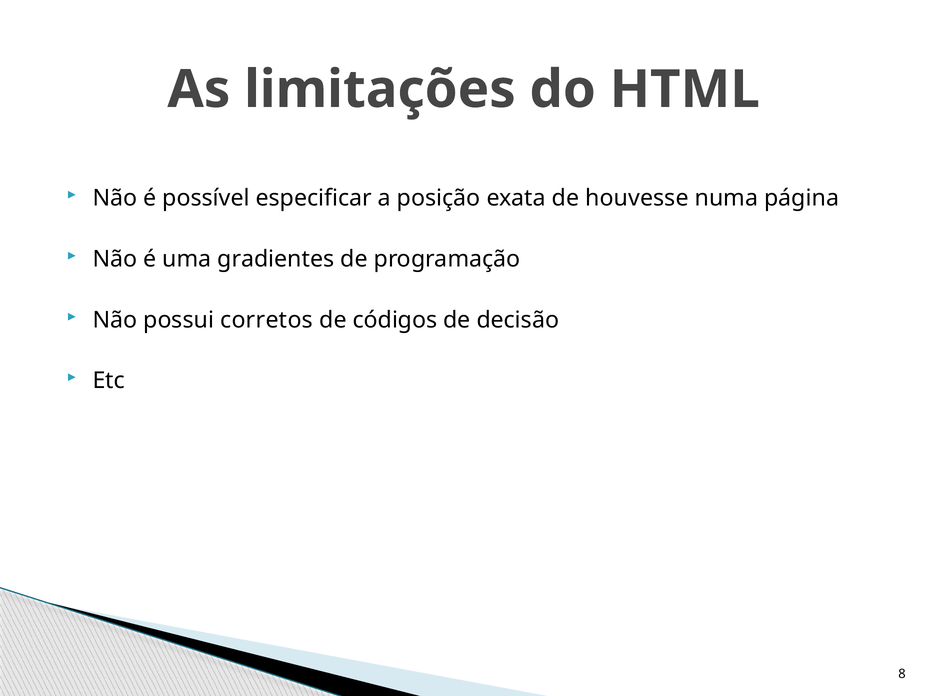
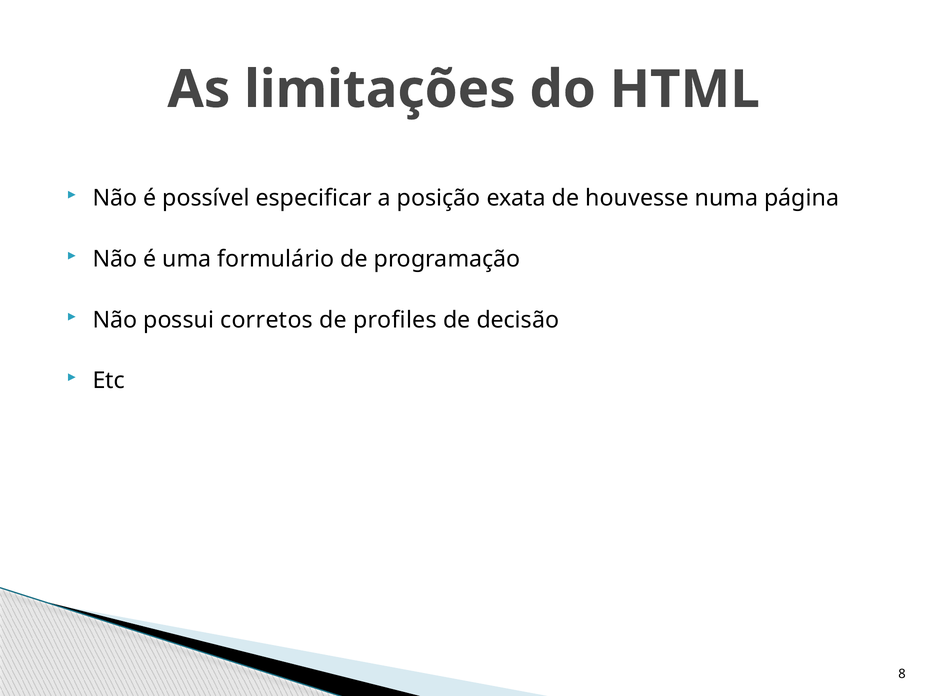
gradientes: gradientes -> formulário (276, 259)
códigos: códigos -> profiles (395, 320)
